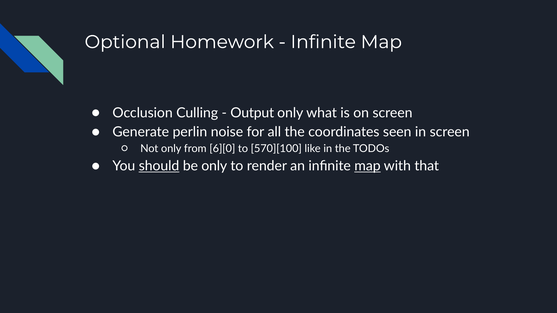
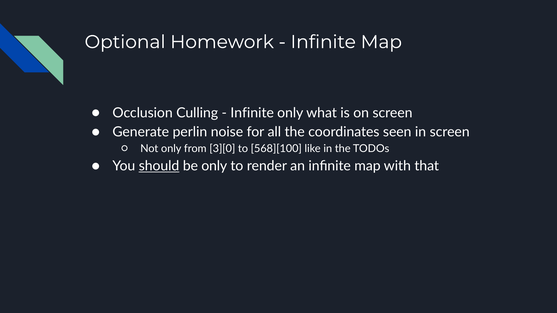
Output: Output -> Infinite (252, 113)
6][0: 6][0 -> 3][0 (222, 149)
570][100: 570][100 -> 568][100 (276, 149)
map underline: present -> none (367, 166)
